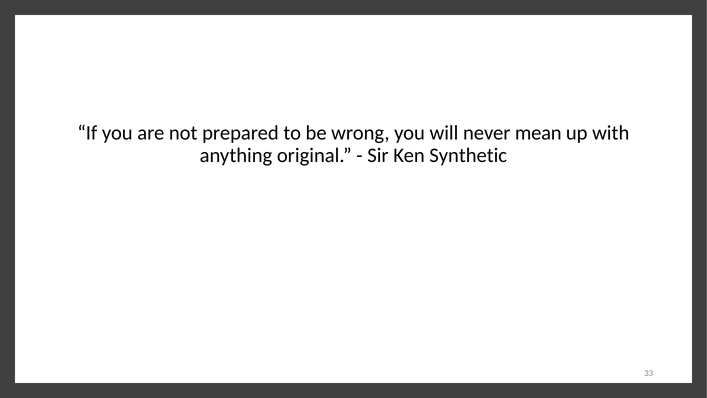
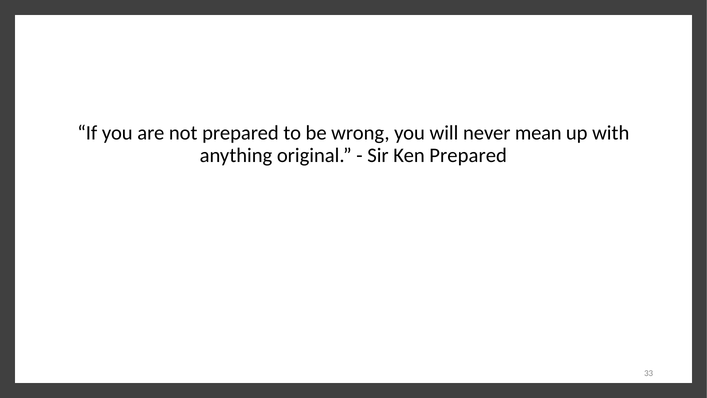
Ken Synthetic: Synthetic -> Prepared (468, 155)
